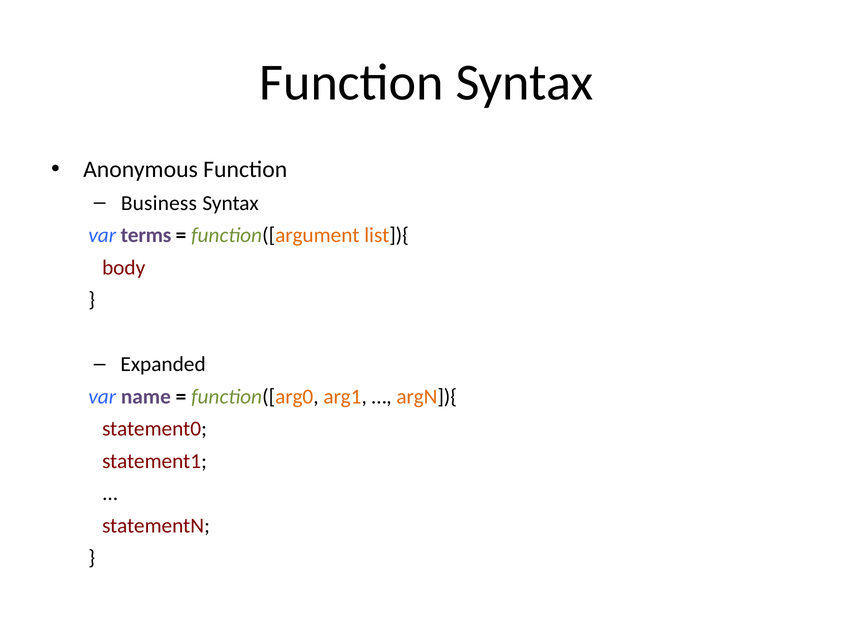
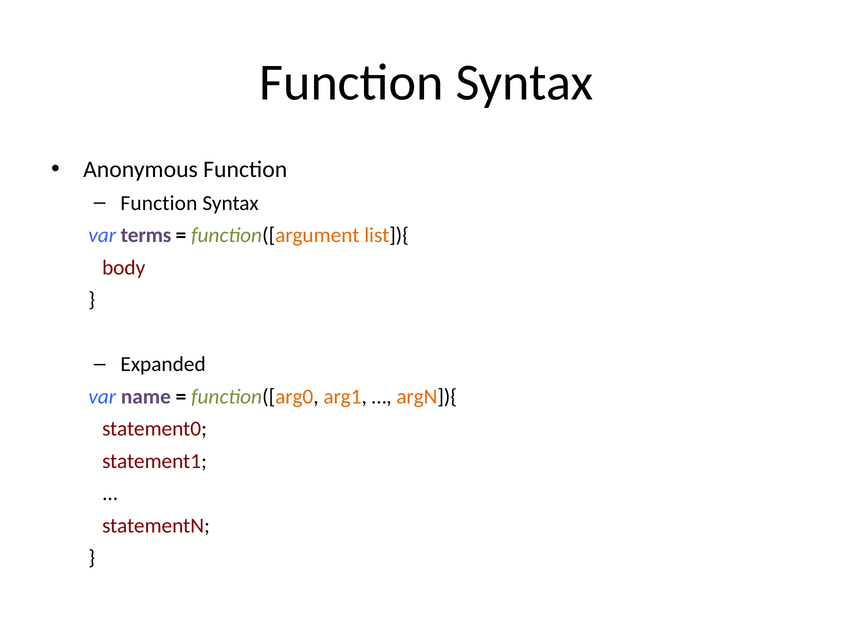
Business: Business -> Function (159, 203)
